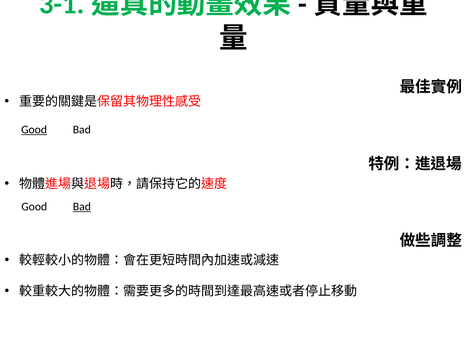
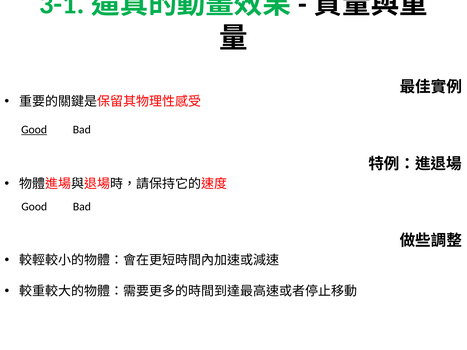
Bad underline: present -> none (82, 207)
